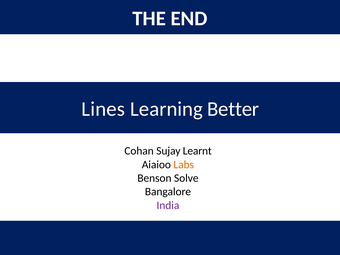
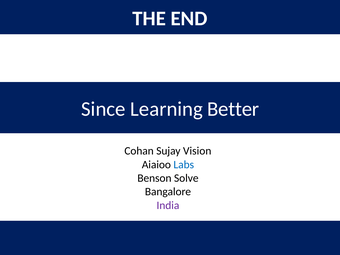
Lines: Lines -> Since (103, 109)
Learnt: Learnt -> Vision (197, 151)
Labs colour: orange -> blue (184, 165)
